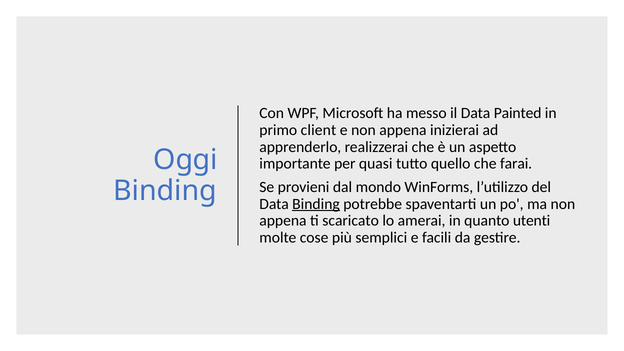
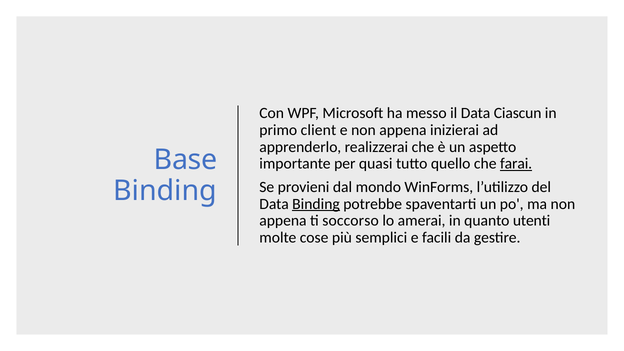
Painted: Painted -> Ciascun (518, 113)
Oggi: Oggi -> Base (186, 160)
farai underline: none -> present (516, 164)
scaricato: scaricato -> soccorso (351, 221)
